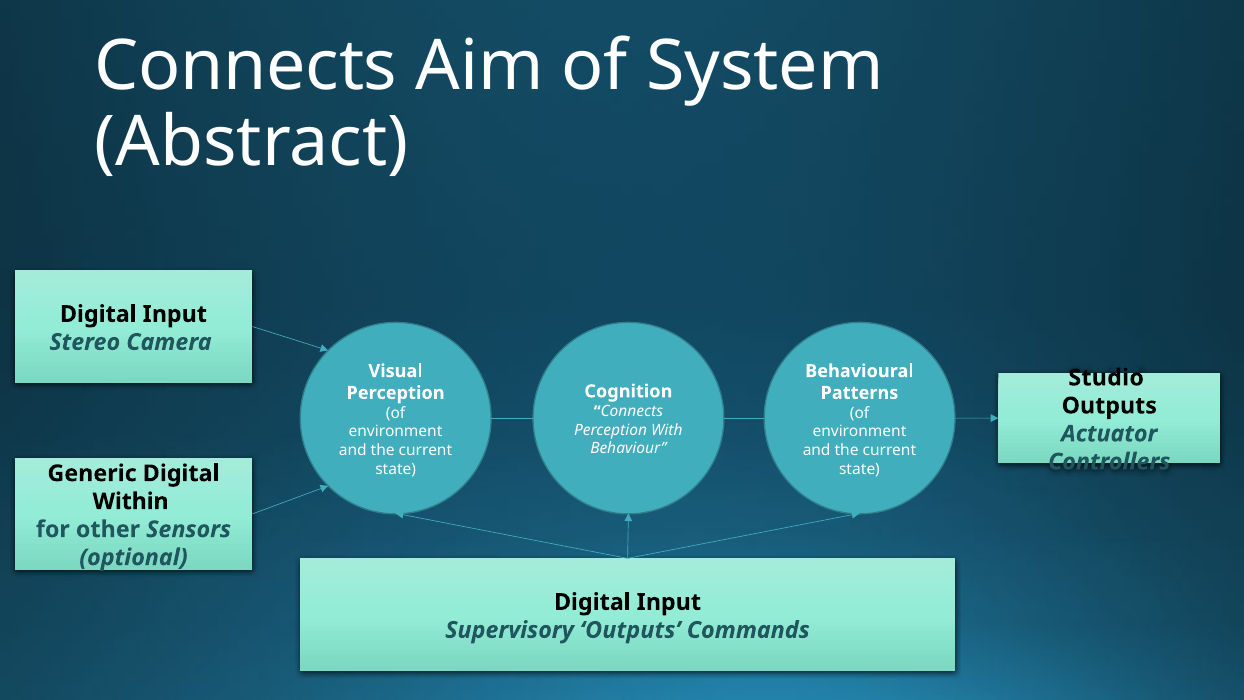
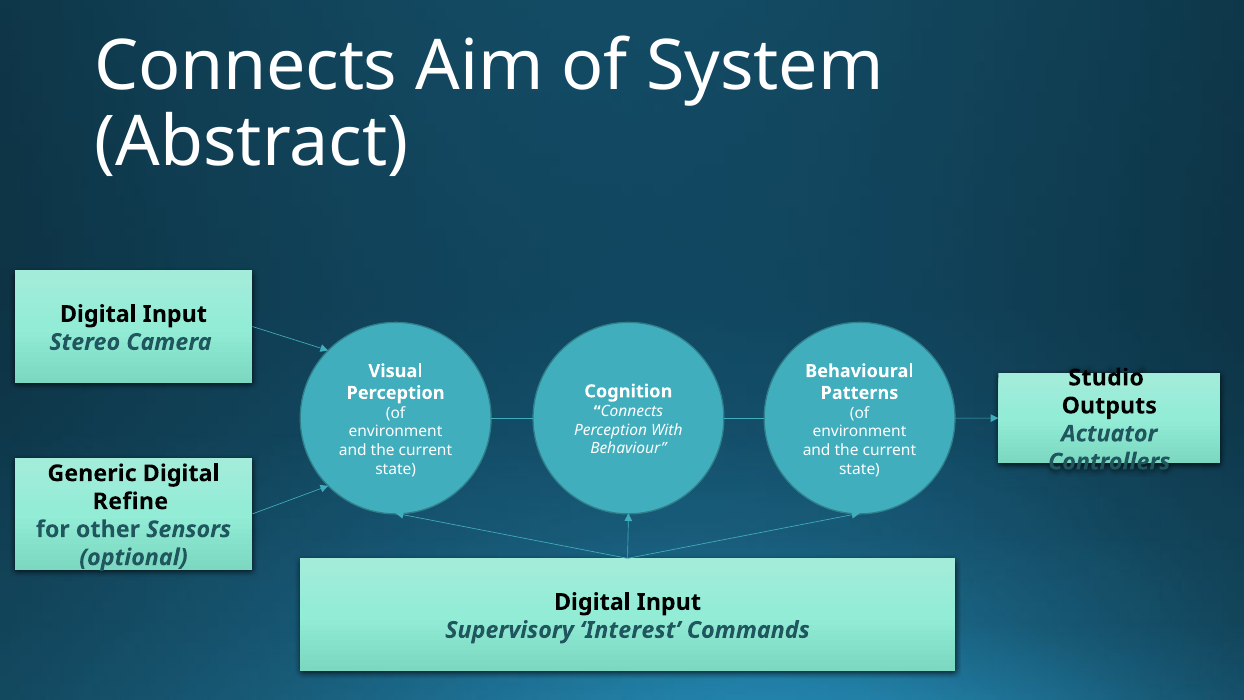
Within: Within -> Refine (130, 501)
Supervisory Outputs: Outputs -> Interest (630, 630)
